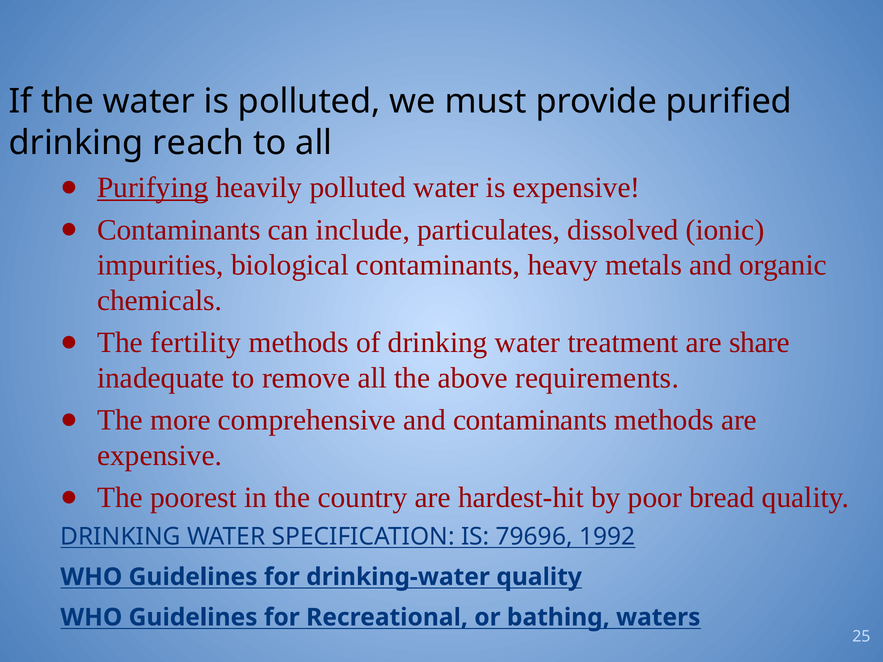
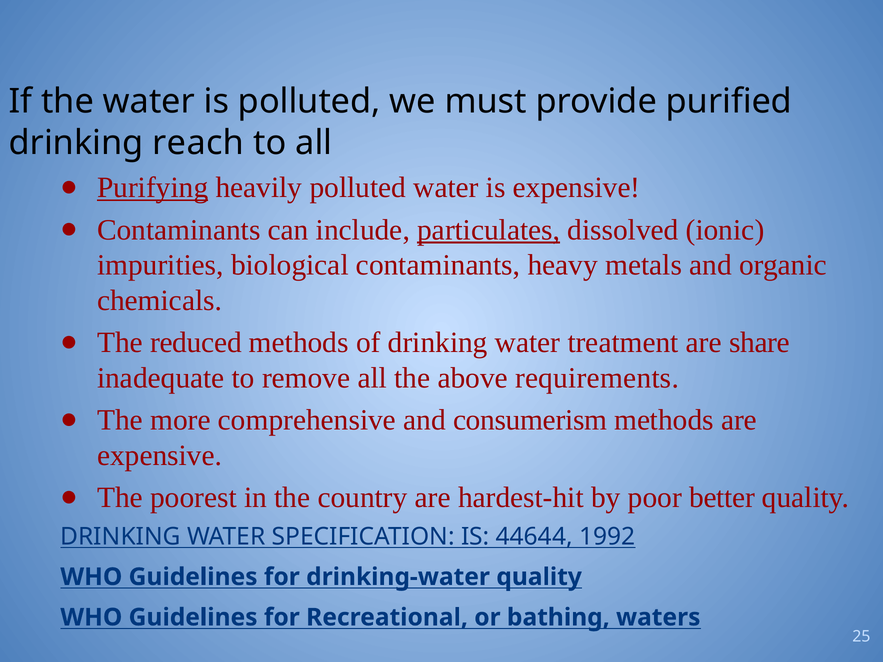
particulates underline: none -> present (489, 230)
fertility: fertility -> reduced (196, 343)
and contaminants: contaminants -> consumerism (530, 420)
bread: bread -> better (722, 498)
79696: 79696 -> 44644 (534, 537)
